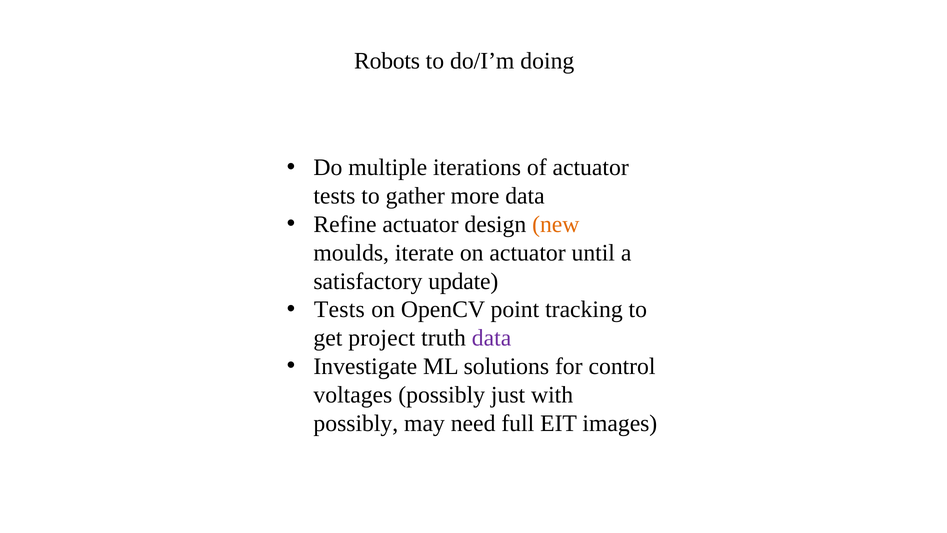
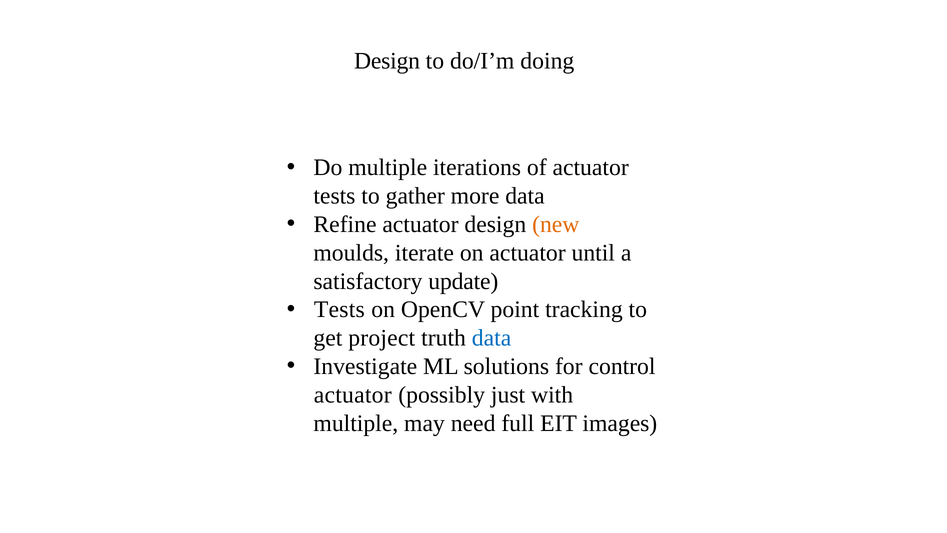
Robots: Robots -> Design (387, 61)
data colour: purple -> blue (492, 338)
voltages: voltages -> actuator (353, 395)
possibly: possibly -> multiple (356, 423)
